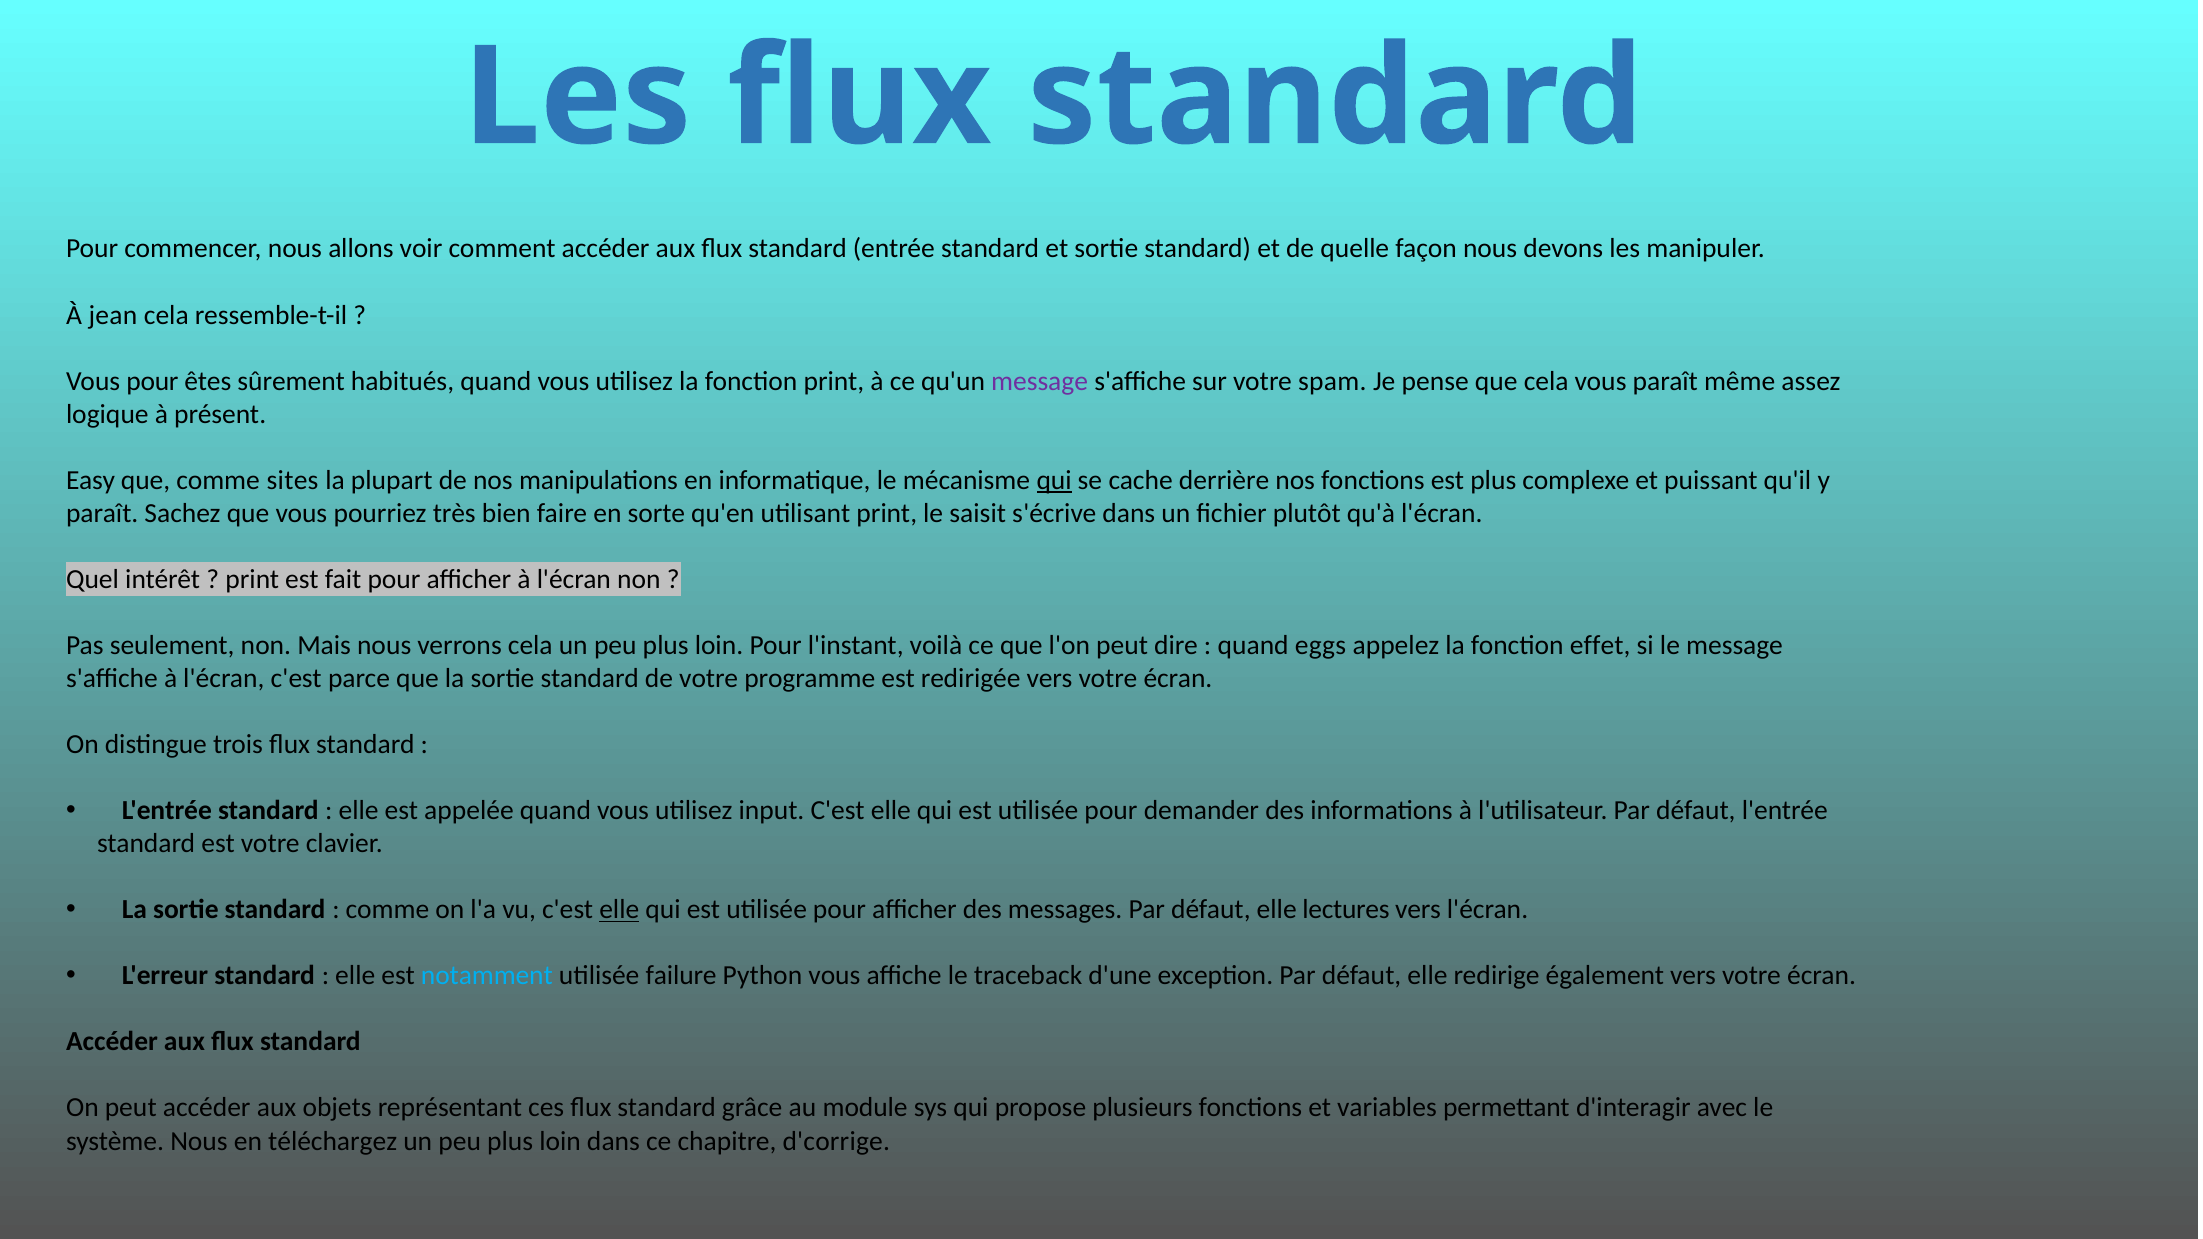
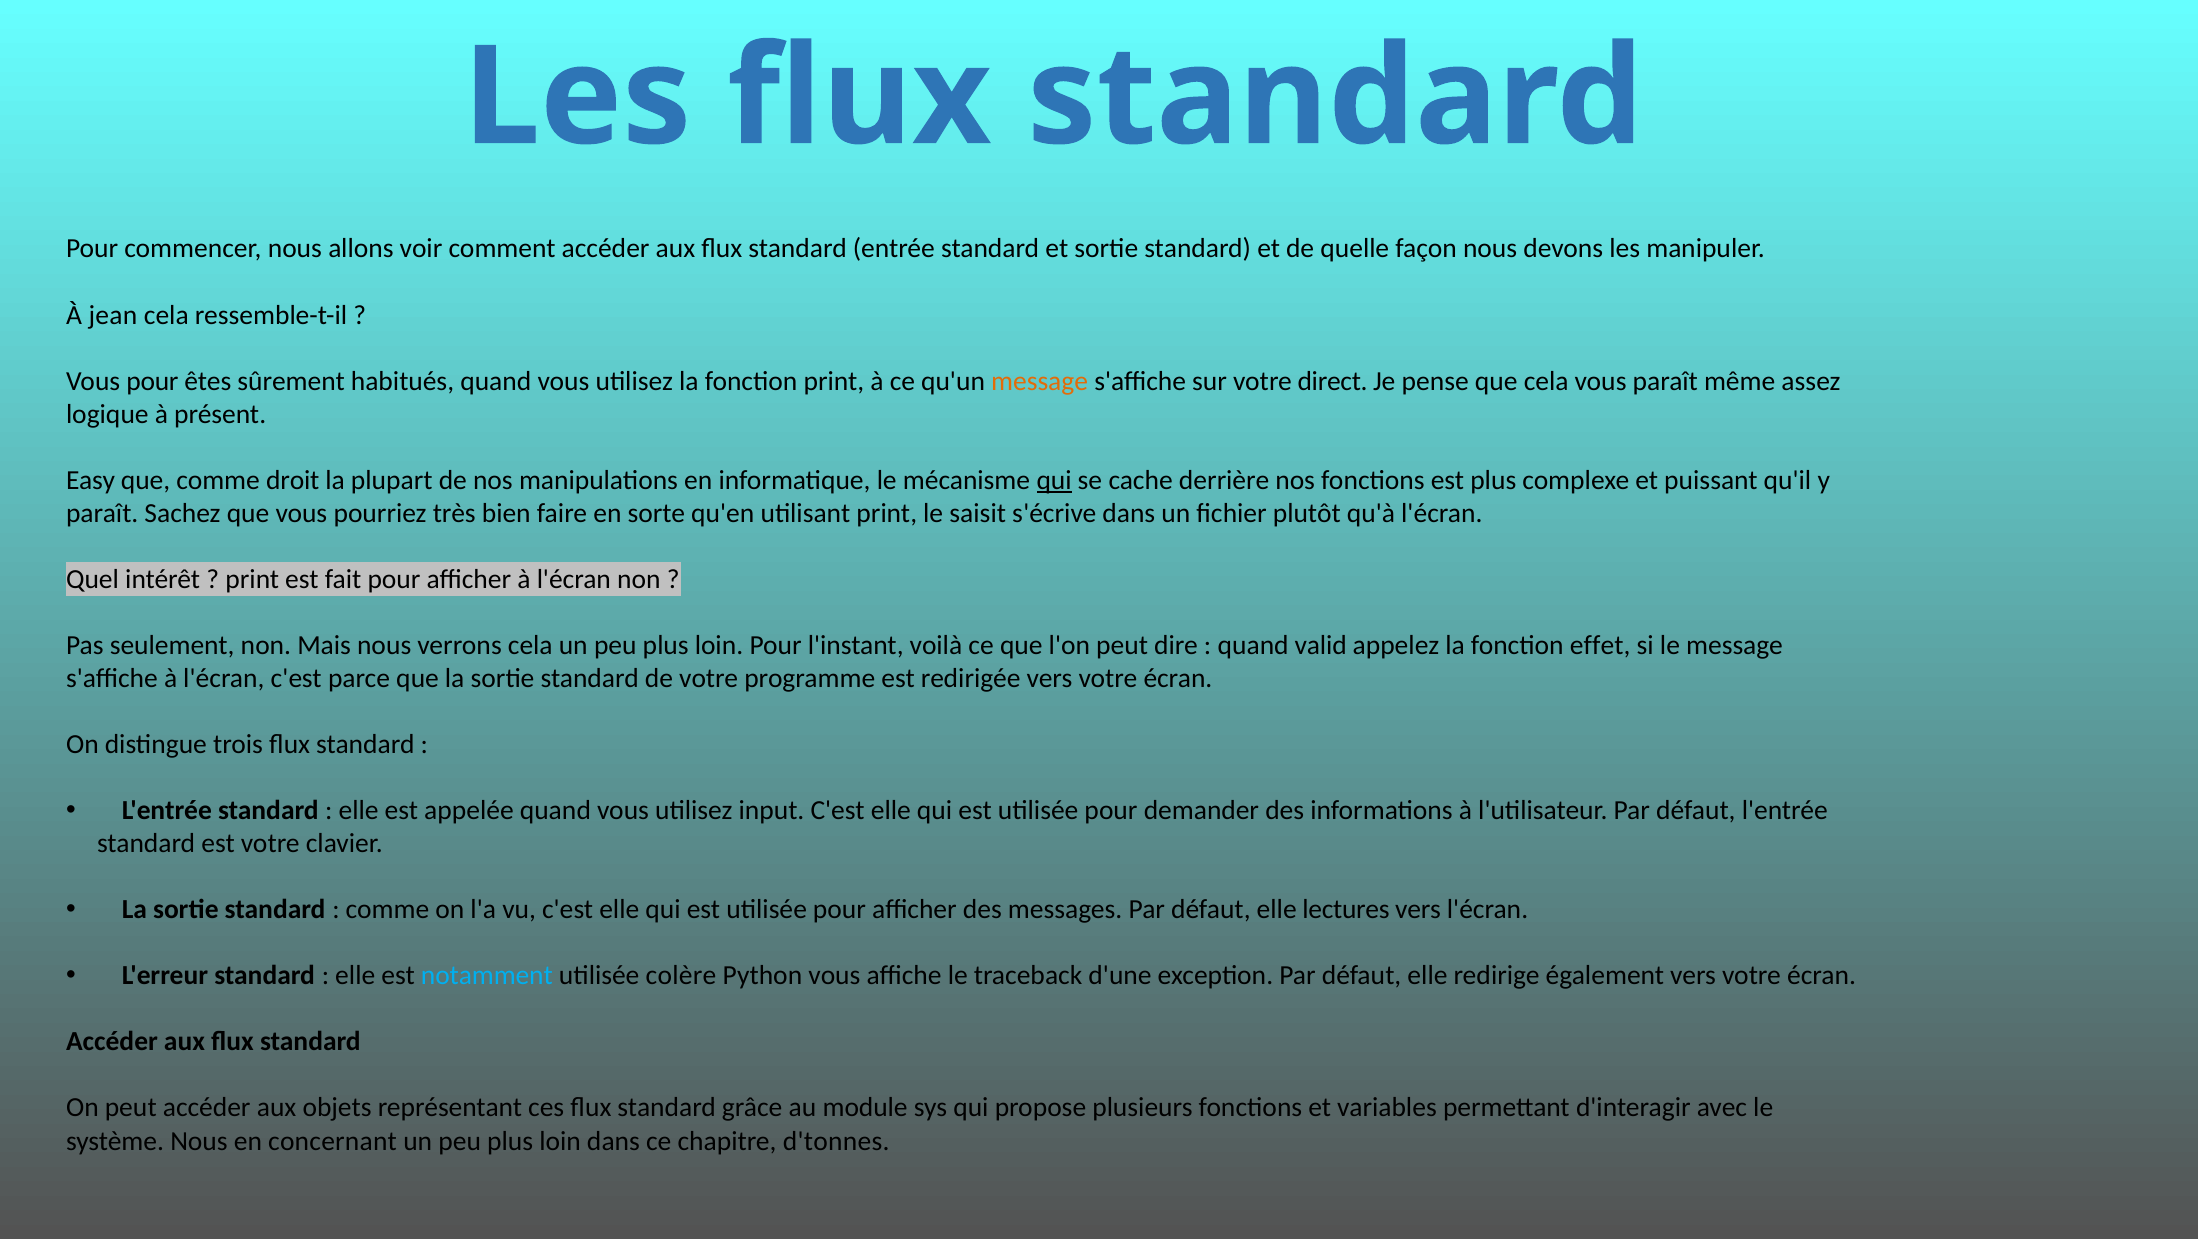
message colour: purple -> orange (1040, 381)
spam: spam -> direct (1333, 381)
sites: sites -> droit (293, 480)
eggs: eggs -> valid (1321, 645)
elle underline: present -> none (619, 910)
failure: failure -> colère (681, 976)
téléchargez: téléchargez -> concernant (333, 1141)
d'corrige: d'corrige -> d'tonnes (836, 1141)
